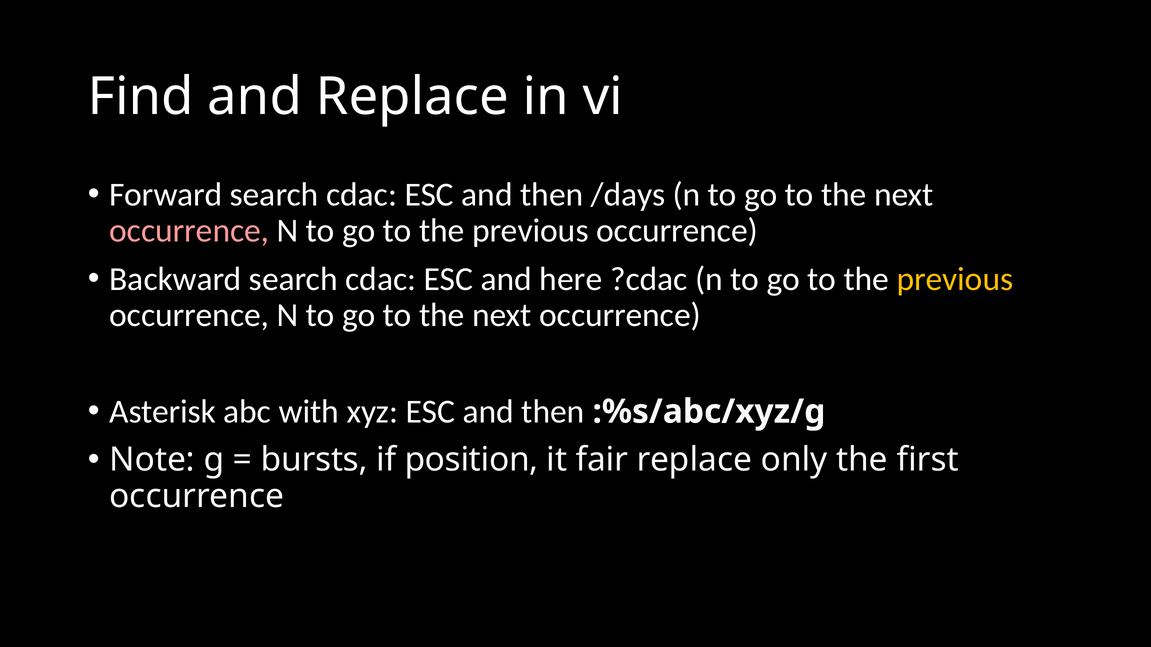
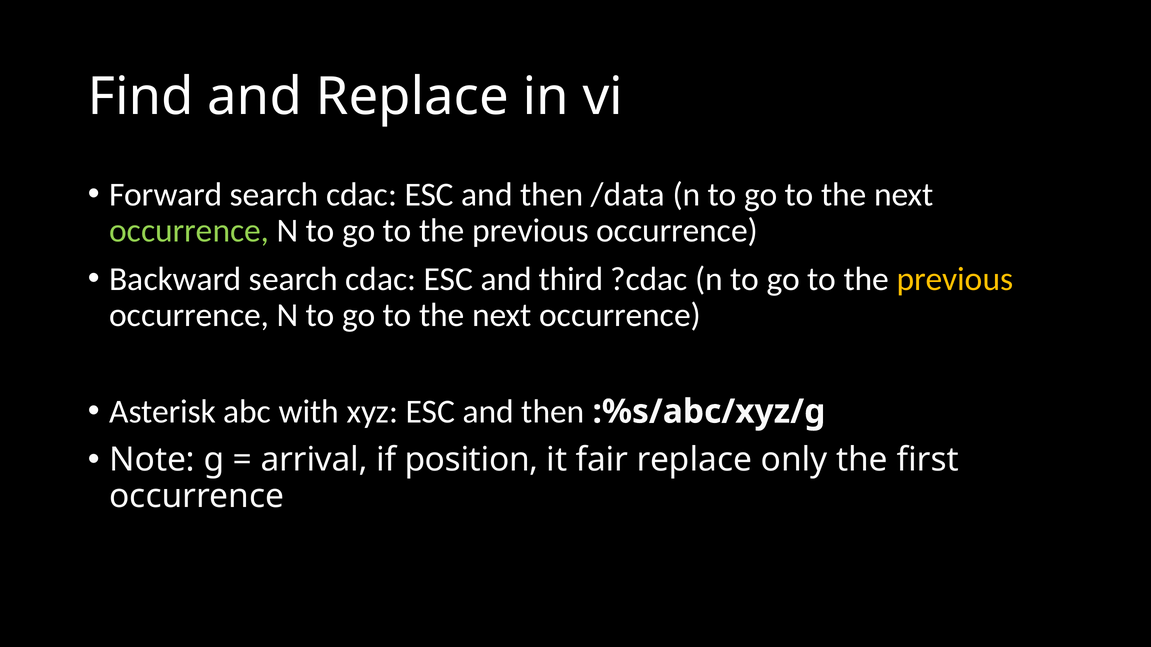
/days: /days -> /data (628, 195)
occurrence colour: pink -> light green (189, 231)
here: here -> third (571, 279)
bursts: bursts -> arrival (314, 460)
